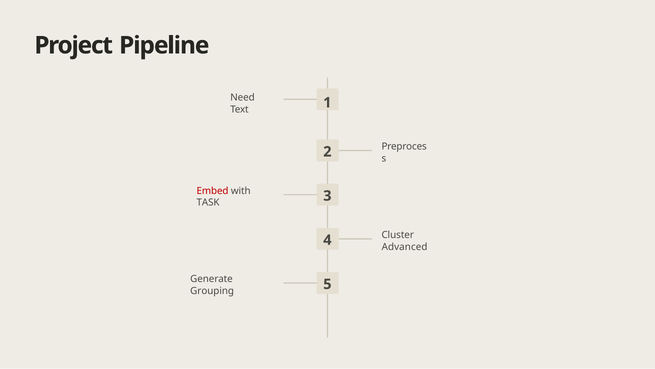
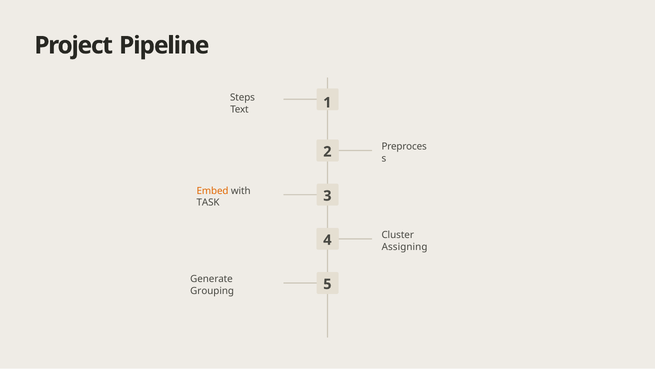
Need: Need -> Steps (242, 98)
Embed colour: red -> orange (213, 191)
Advanced: Advanced -> Assigning (405, 247)
